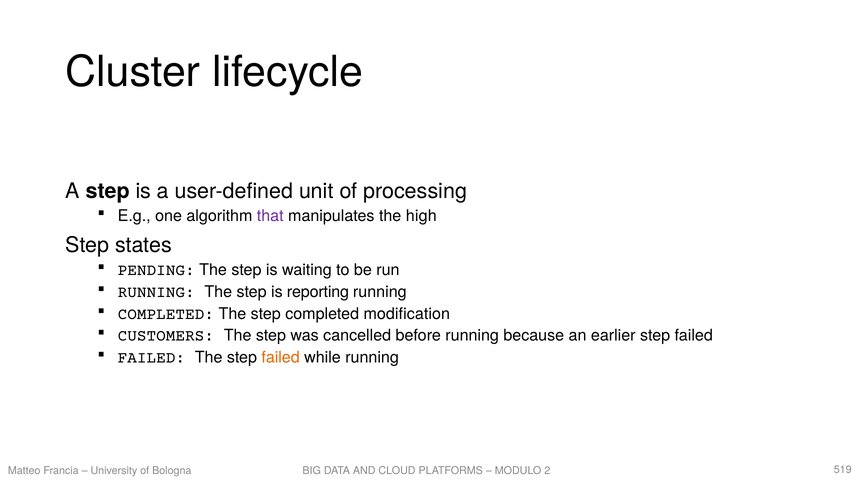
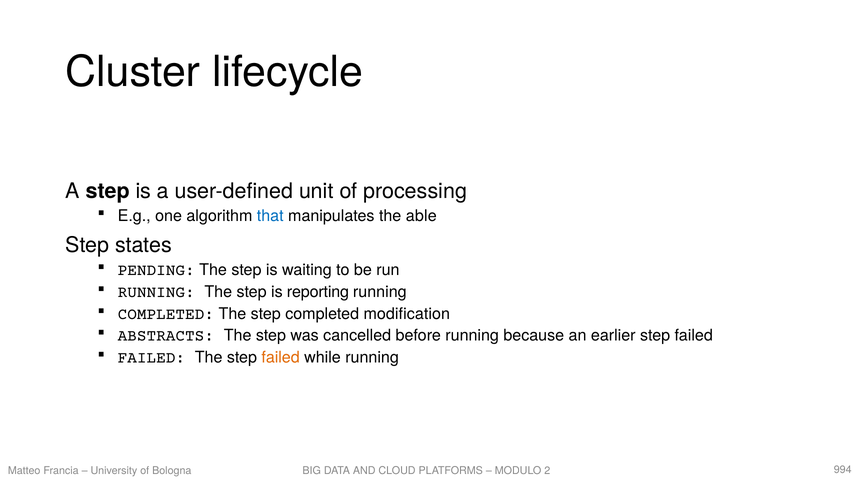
that colour: purple -> blue (270, 216)
high: high -> able (421, 216)
CUSTOMERS: CUSTOMERS -> ABSTRACTS (166, 335)
519: 519 -> 994 (843, 469)
